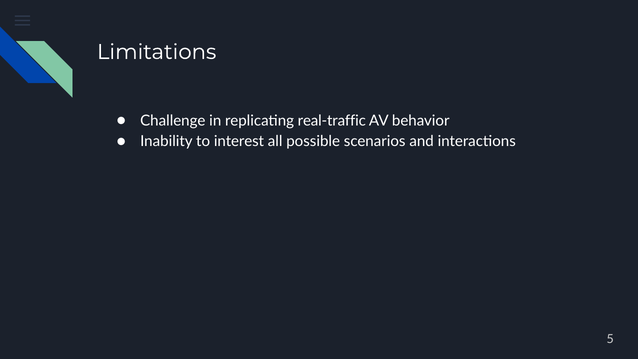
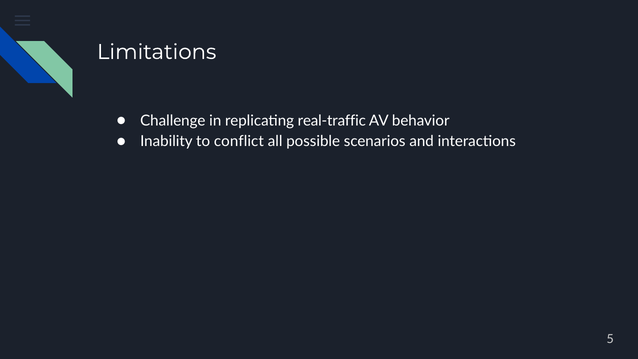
interest: interest -> conflict (239, 141)
